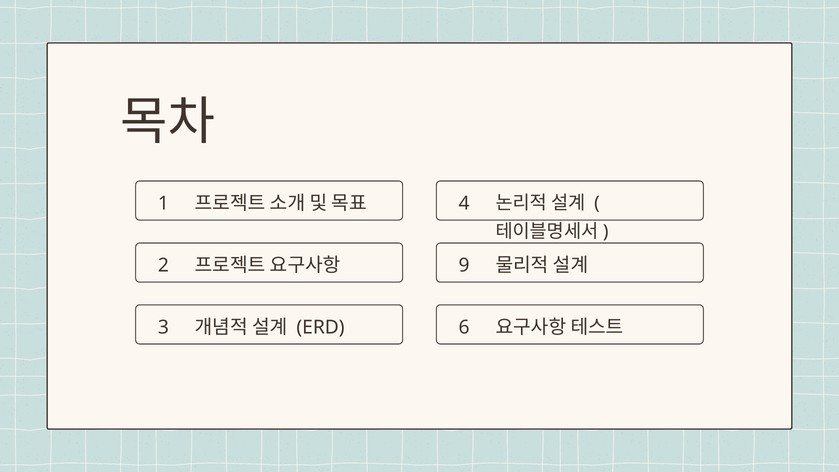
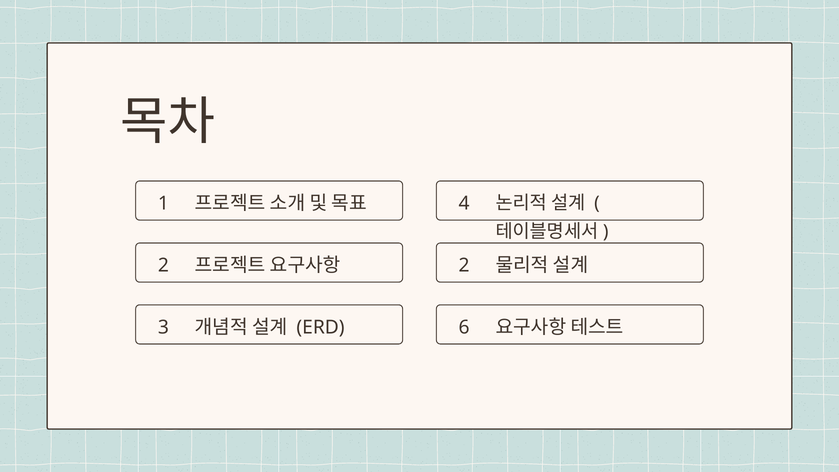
2 9: 9 -> 2 (464, 265)
